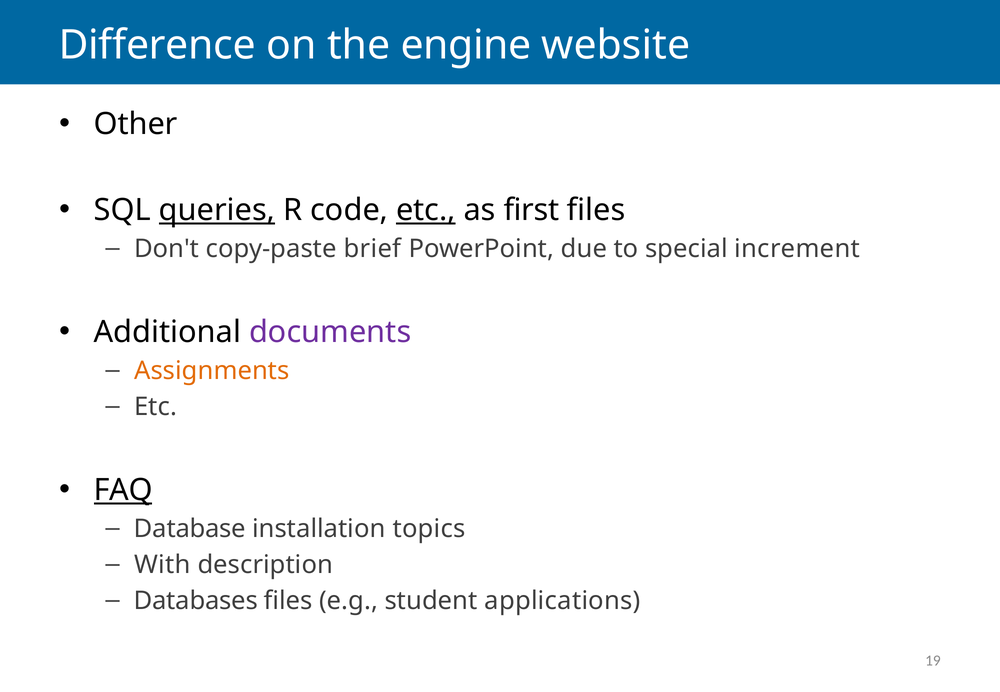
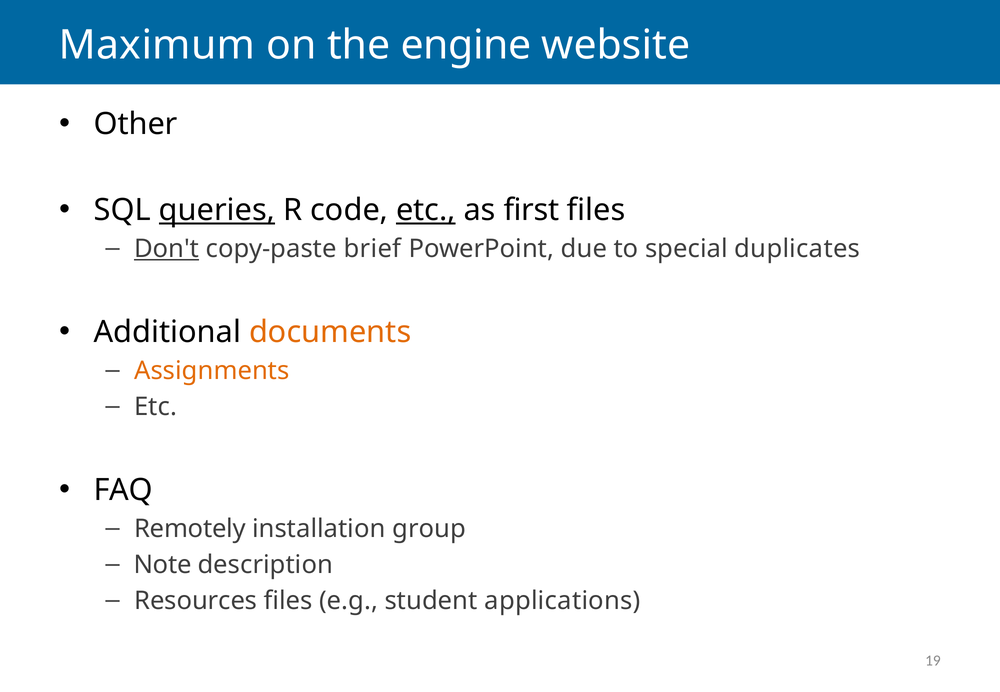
Difference: Difference -> Maximum (157, 45)
Don't underline: none -> present (167, 249)
increment: increment -> duplicates (797, 249)
documents colour: purple -> orange (330, 332)
FAQ underline: present -> none (123, 490)
Database: Database -> Remotely (190, 529)
topics: topics -> group (429, 529)
With: With -> Note (163, 565)
Databases: Databases -> Resources (196, 601)
